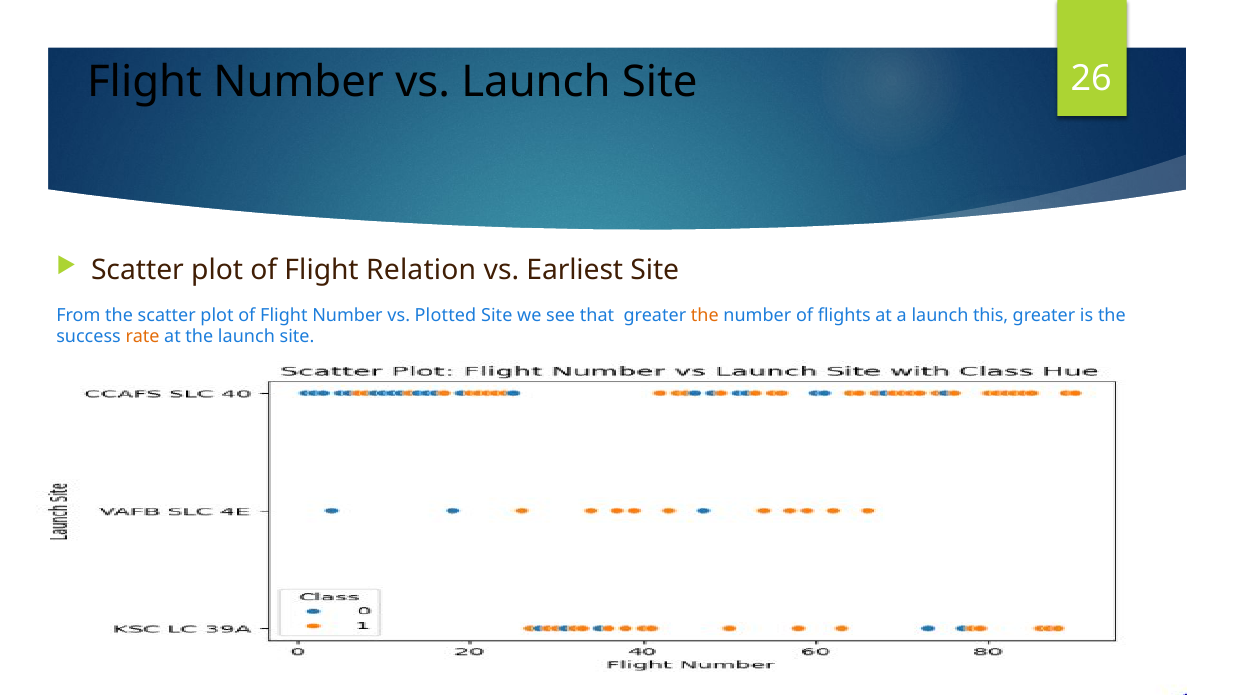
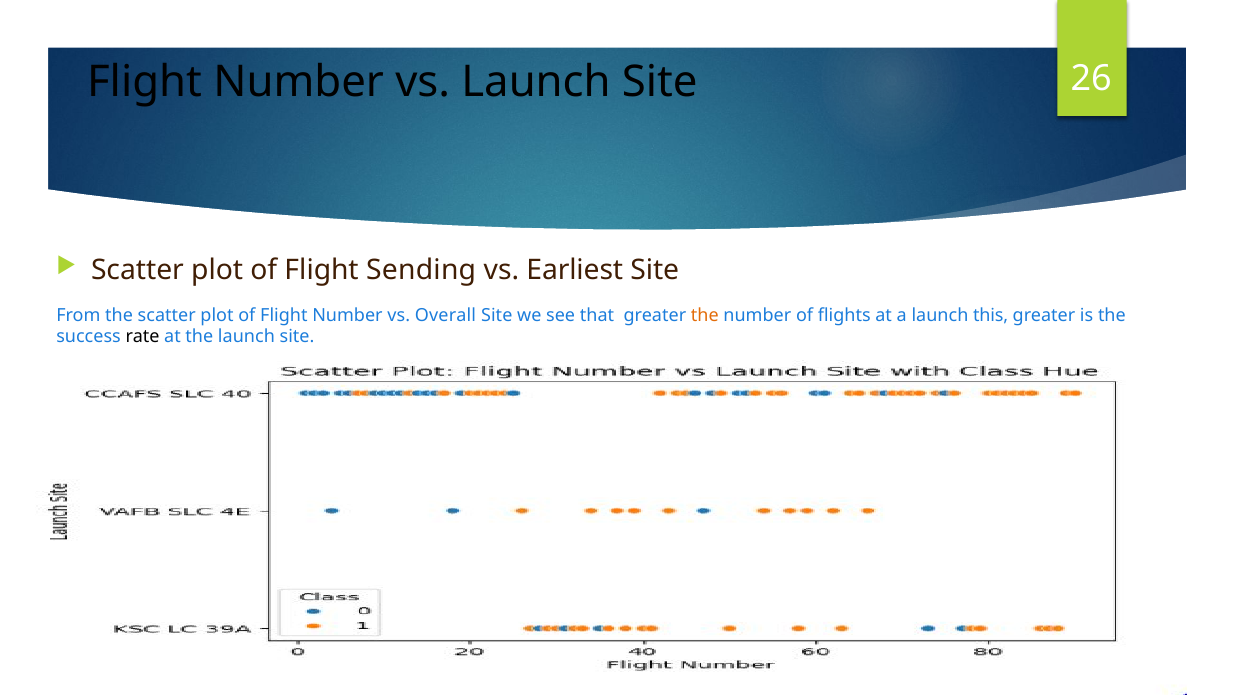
Relation: Relation -> Sending (421, 270)
Plotted: Plotted -> Overall (445, 315)
rate colour: orange -> black (143, 337)
